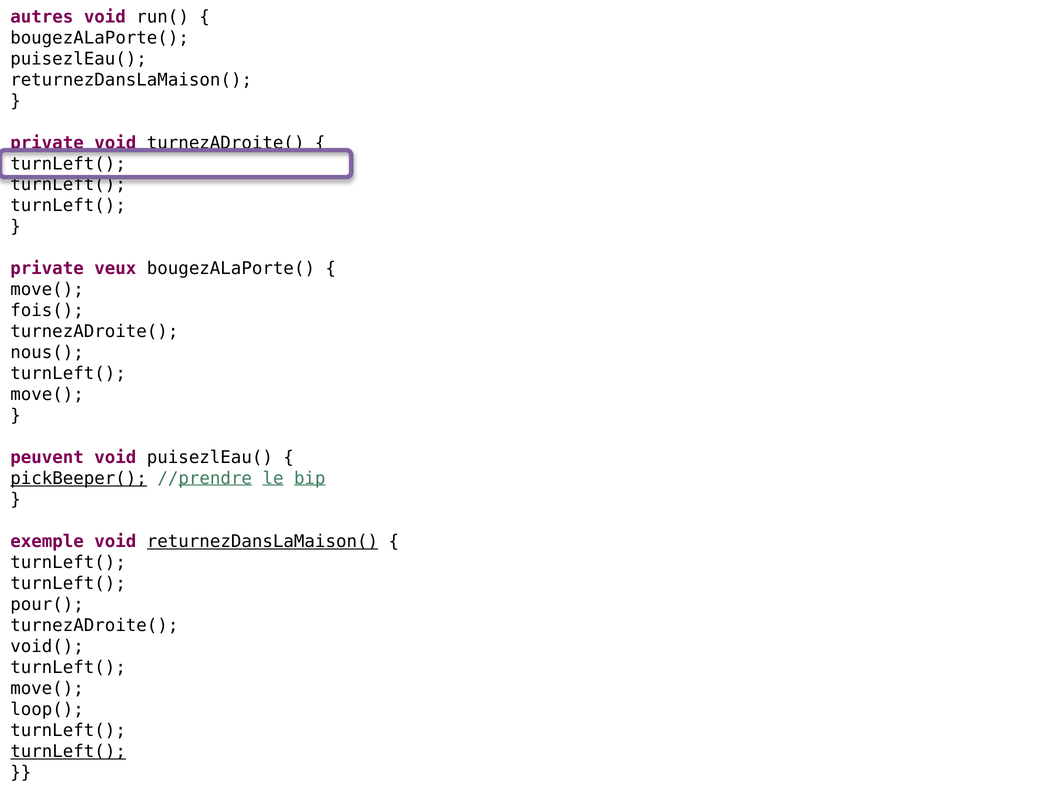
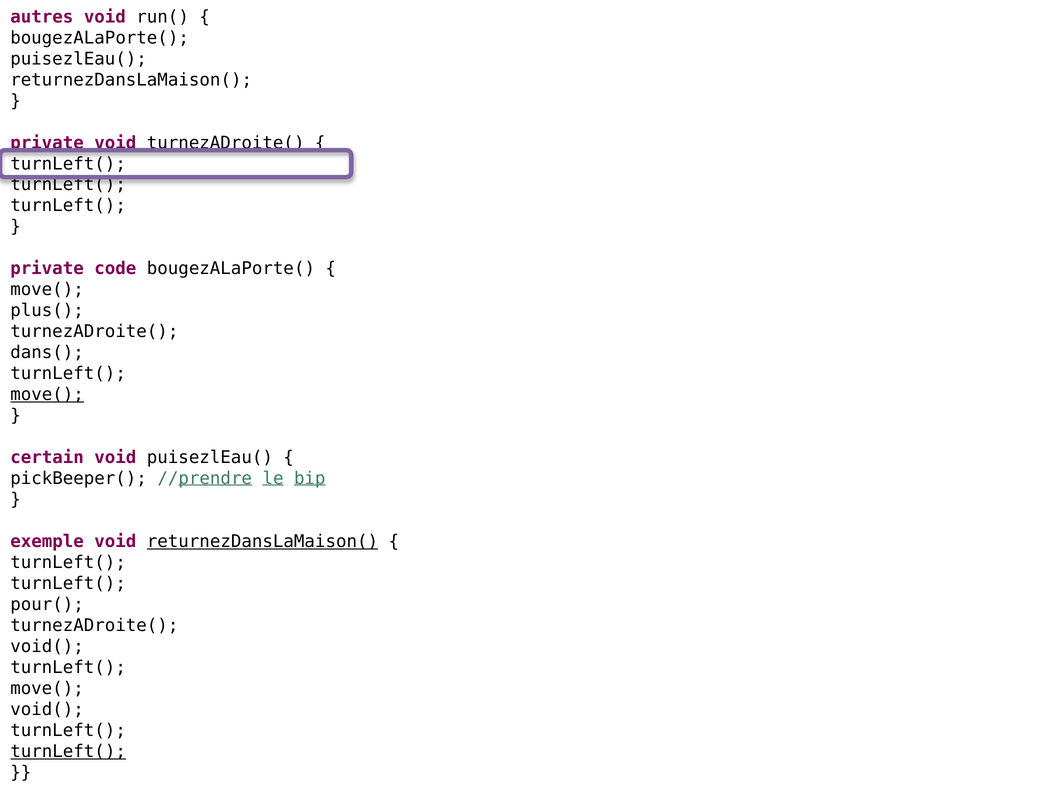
veux: veux -> code (115, 269)
fois(: fois( -> plus( (47, 311)
nous(: nous( -> dans( (47, 353)
move( underline: none -> present (47, 394)
peuvent: peuvent -> certain (47, 457)
pickBeeper( underline: present -> none (79, 478)
loop(: loop( -> void( (47, 709)
